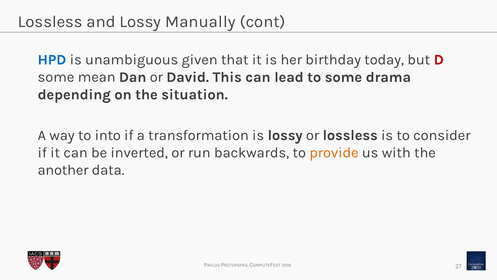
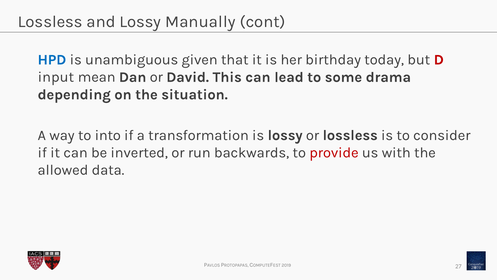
some: some -> input (56, 77)
provide colour: orange -> red (334, 152)
another: another -> allowed (63, 170)
